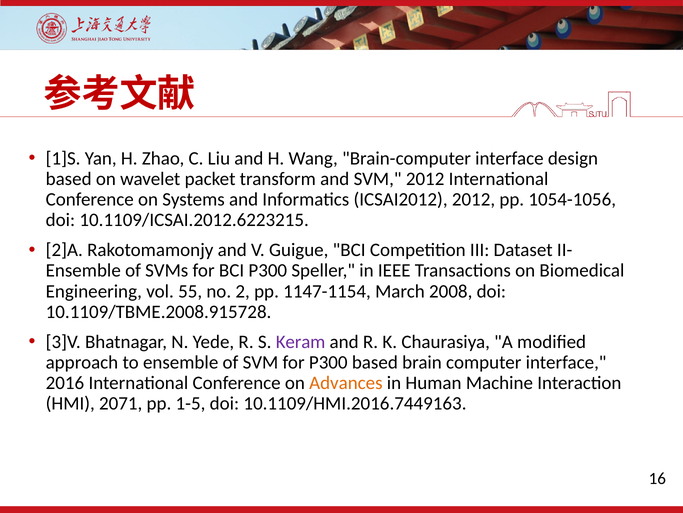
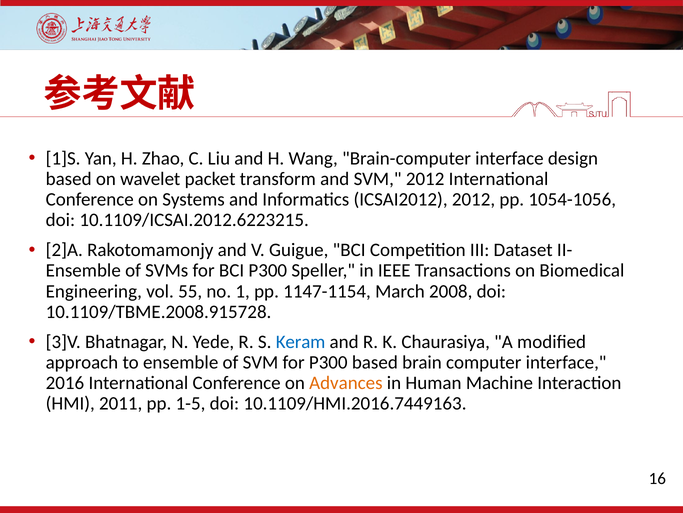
2: 2 -> 1 (243, 291)
Keram colour: purple -> blue (301, 341)
2071: 2071 -> 2011 (121, 403)
